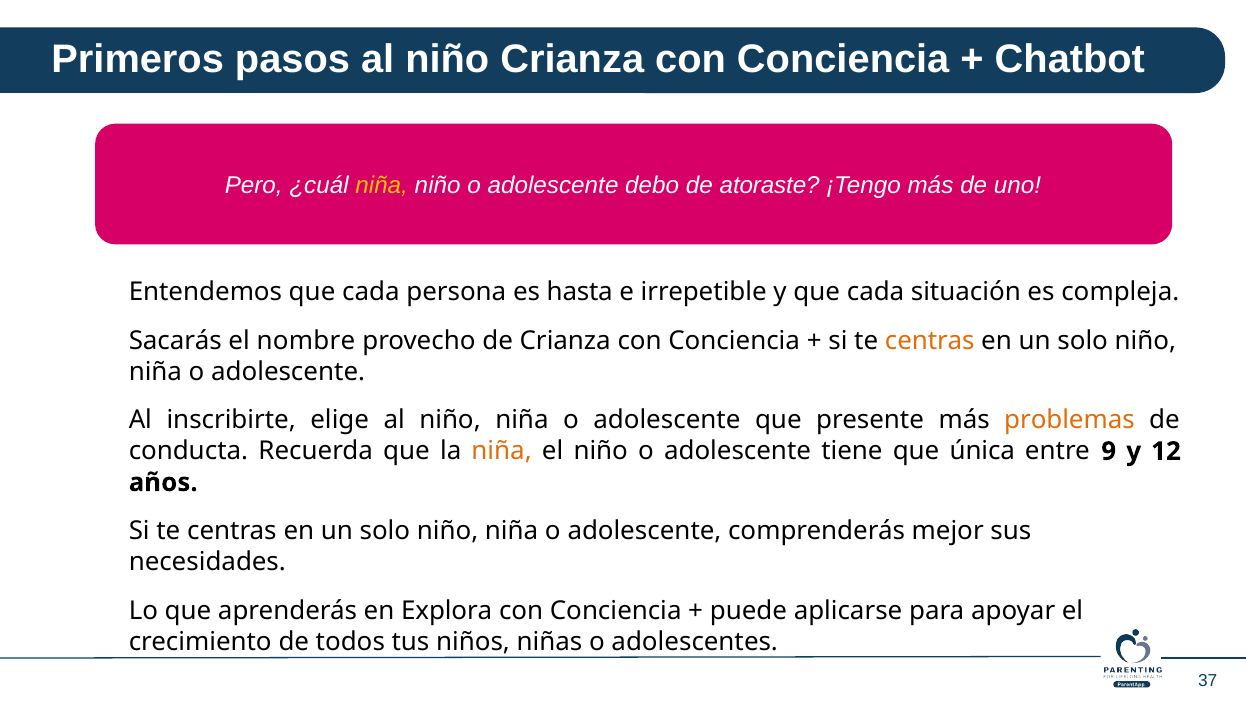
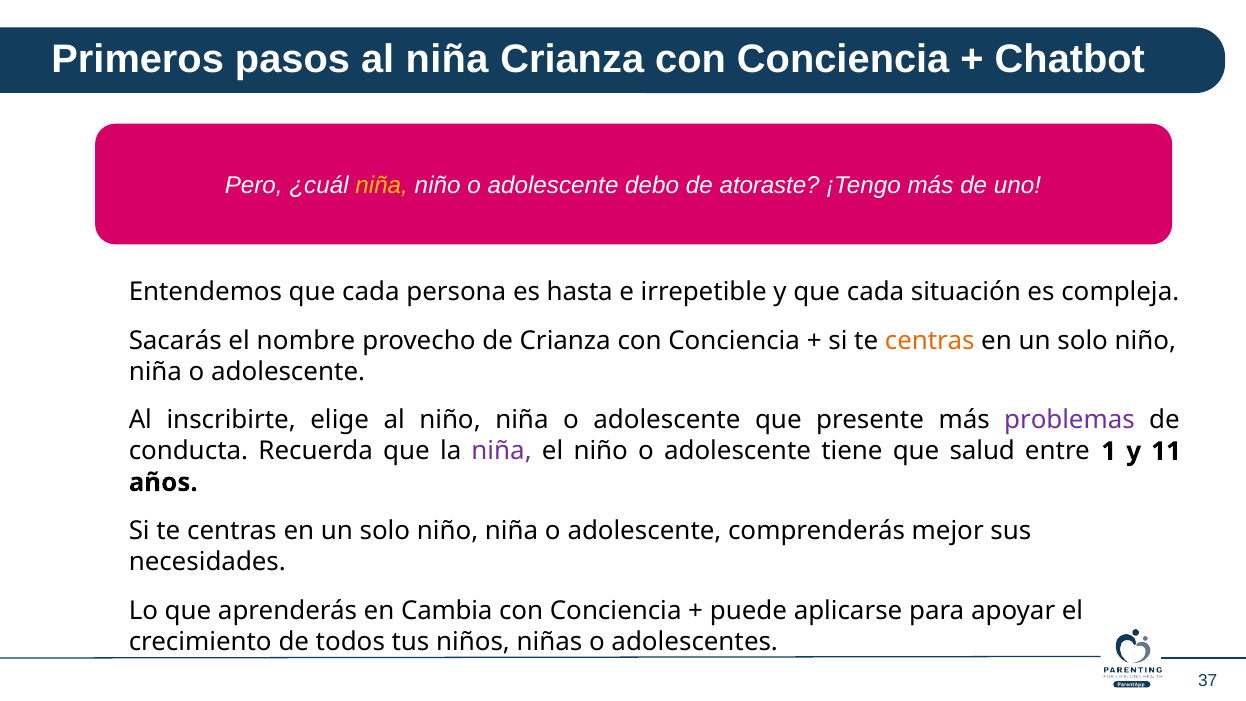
pasos al niño: niño -> niña (447, 60)
problemas colour: orange -> purple (1069, 420)
niña colour: orange -> purple (502, 451)
única: única -> salud (982, 451)
9: 9 -> 1 (1109, 451)
12: 12 -> 11 (1166, 451)
Explora: Explora -> Cambia (447, 610)
